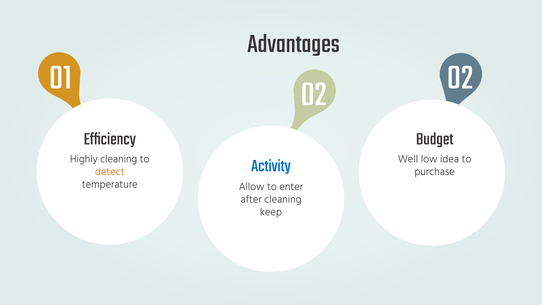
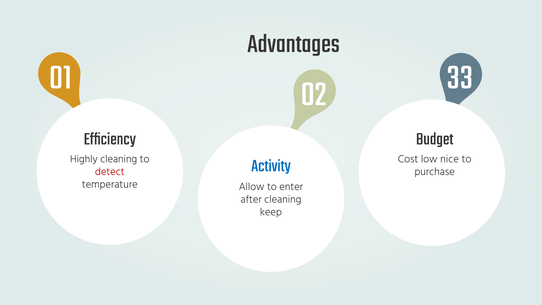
01 02: 02 -> 33 (460, 76)
Well: Well -> Cost (408, 159)
idea: idea -> nice (450, 159)
detect colour: orange -> red (110, 172)
